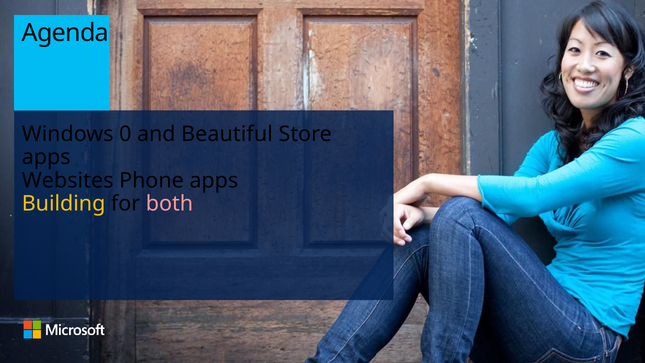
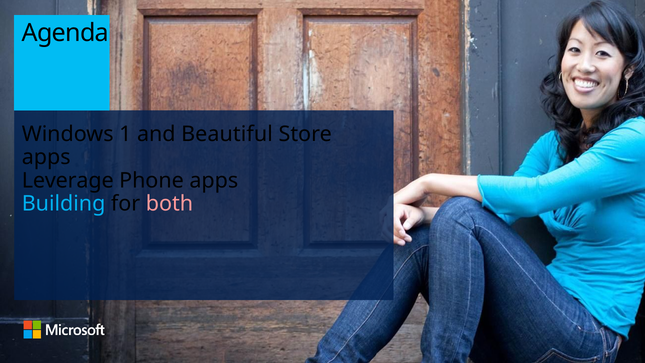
0: 0 -> 1 (125, 134)
Websites: Websites -> Leverage (68, 181)
Building colour: yellow -> light blue (64, 204)
